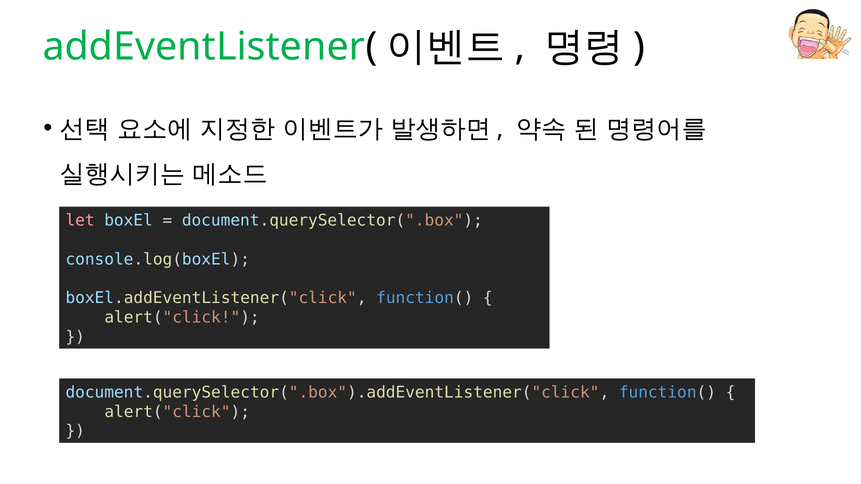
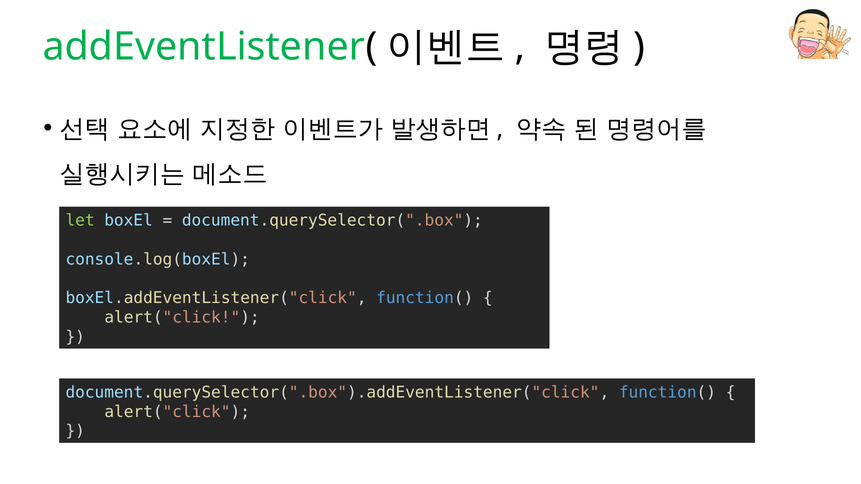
let colour: pink -> light green (80, 221)
